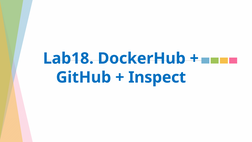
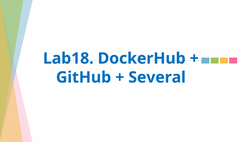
Inspect: Inspect -> Several (157, 77)
